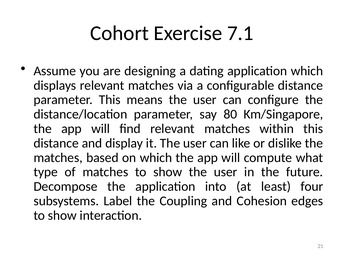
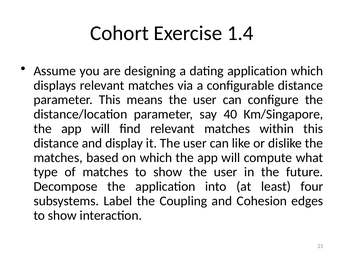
7.1: 7.1 -> 1.4 (240, 33)
80: 80 -> 40 (230, 114)
